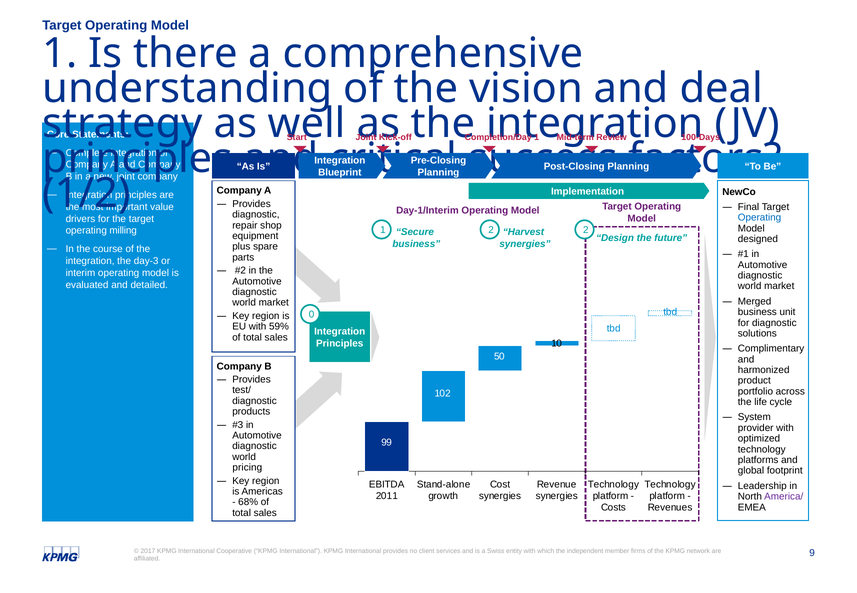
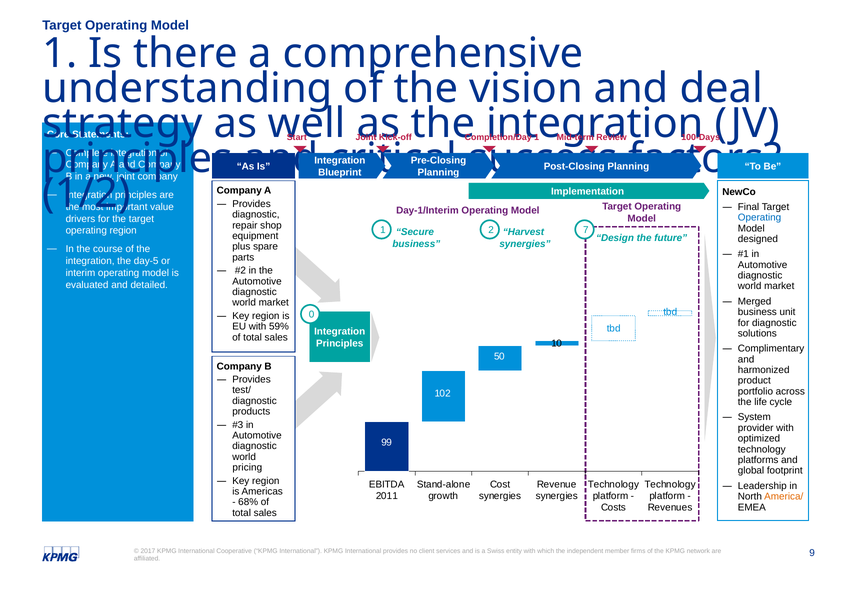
2 2: 2 -> 7 (586, 230)
operating milling: milling -> region (123, 231)
day-3: day-3 -> day-5 (146, 261)
America/ colour: purple -> orange (784, 497)
